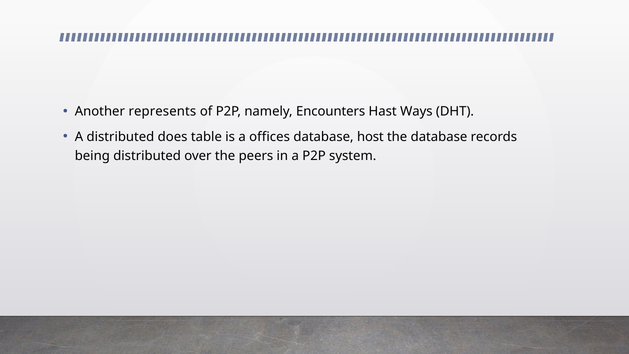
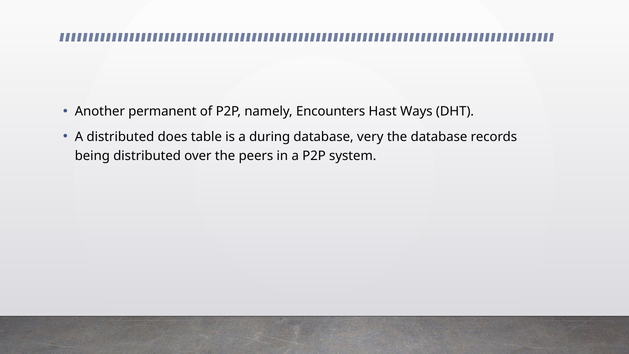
represents: represents -> permanent (162, 111)
offices: offices -> during (270, 137)
host: host -> very (370, 137)
